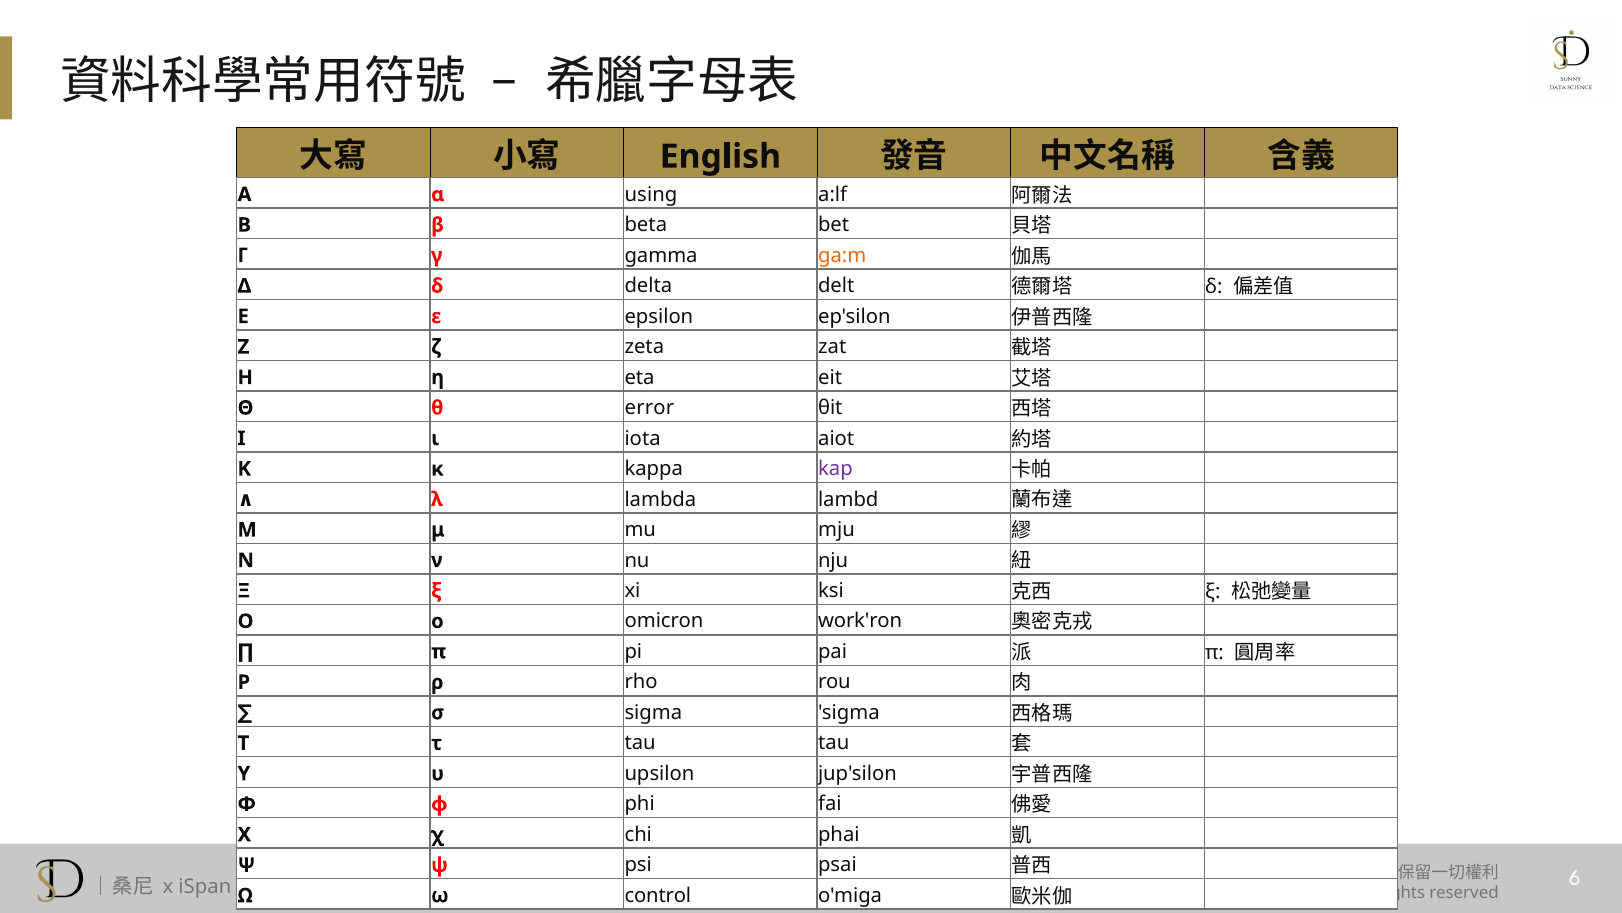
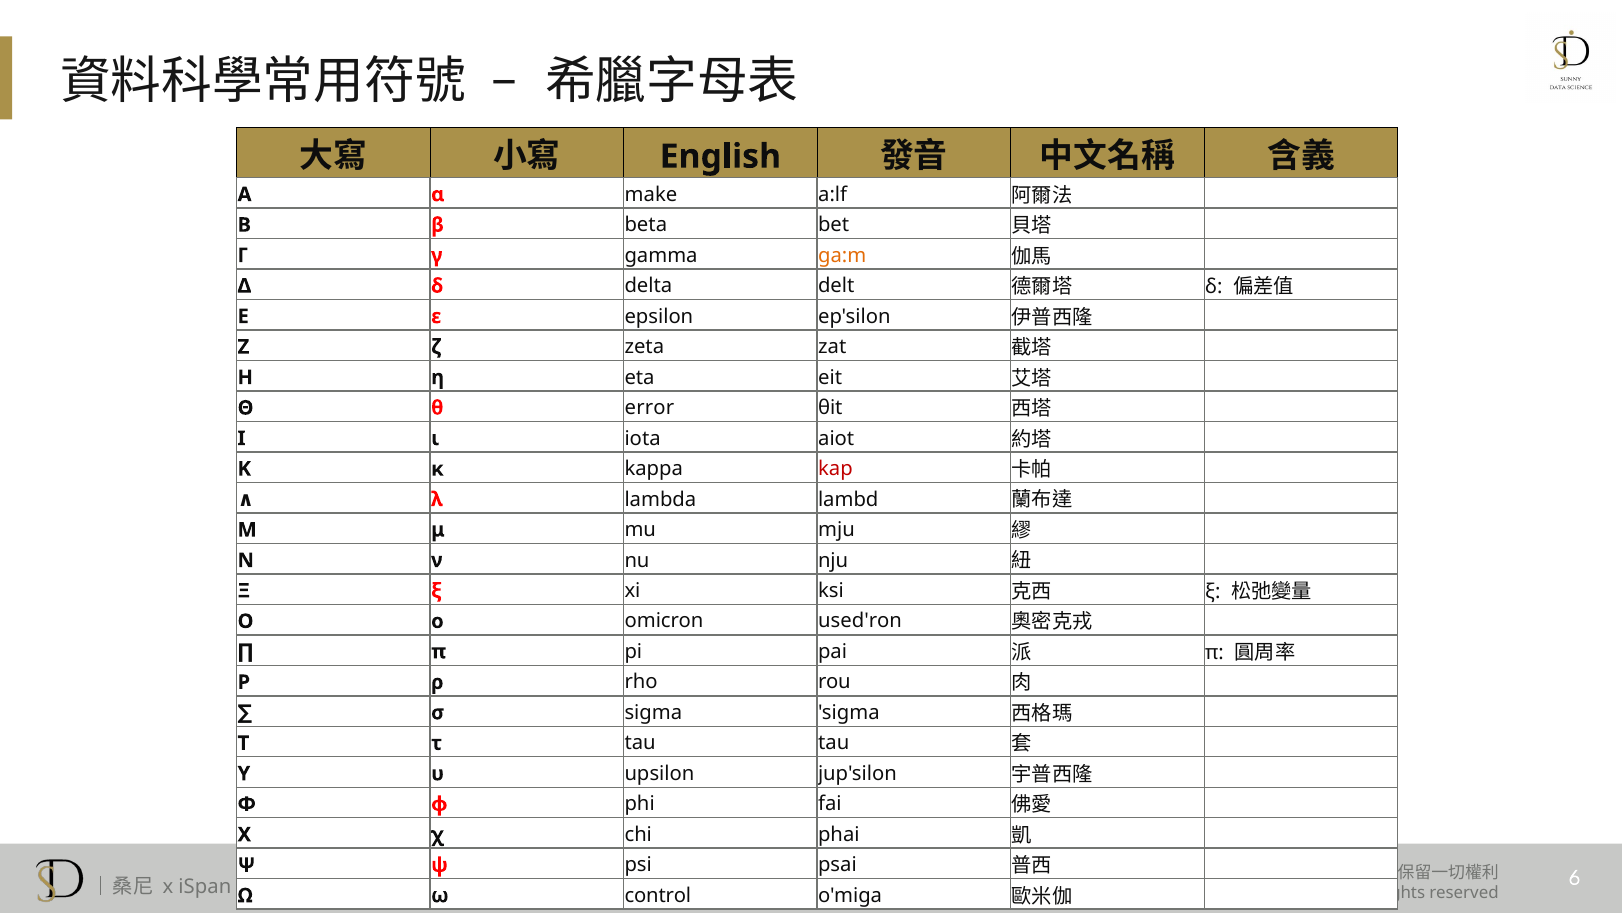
using: using -> make (651, 194)
kap colour: purple -> red (835, 469)
work'ron: work'ron -> used'ron (860, 621)
